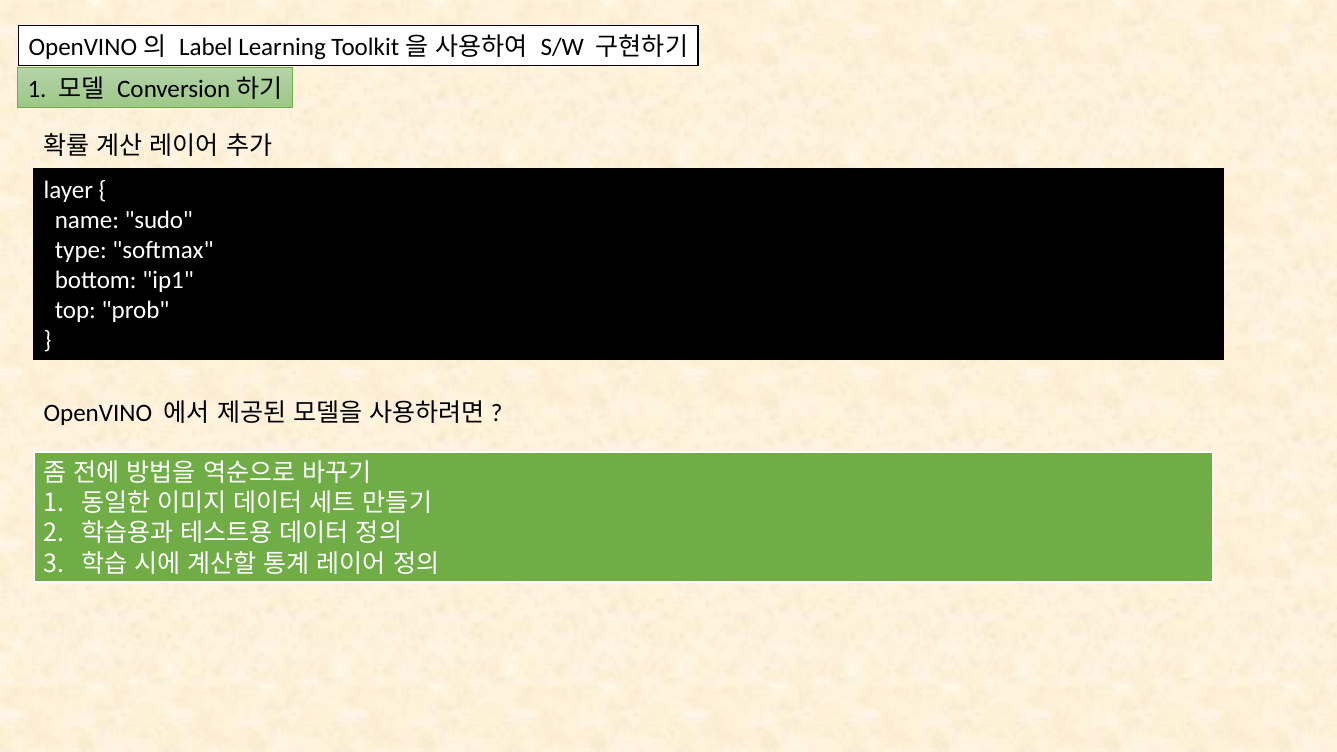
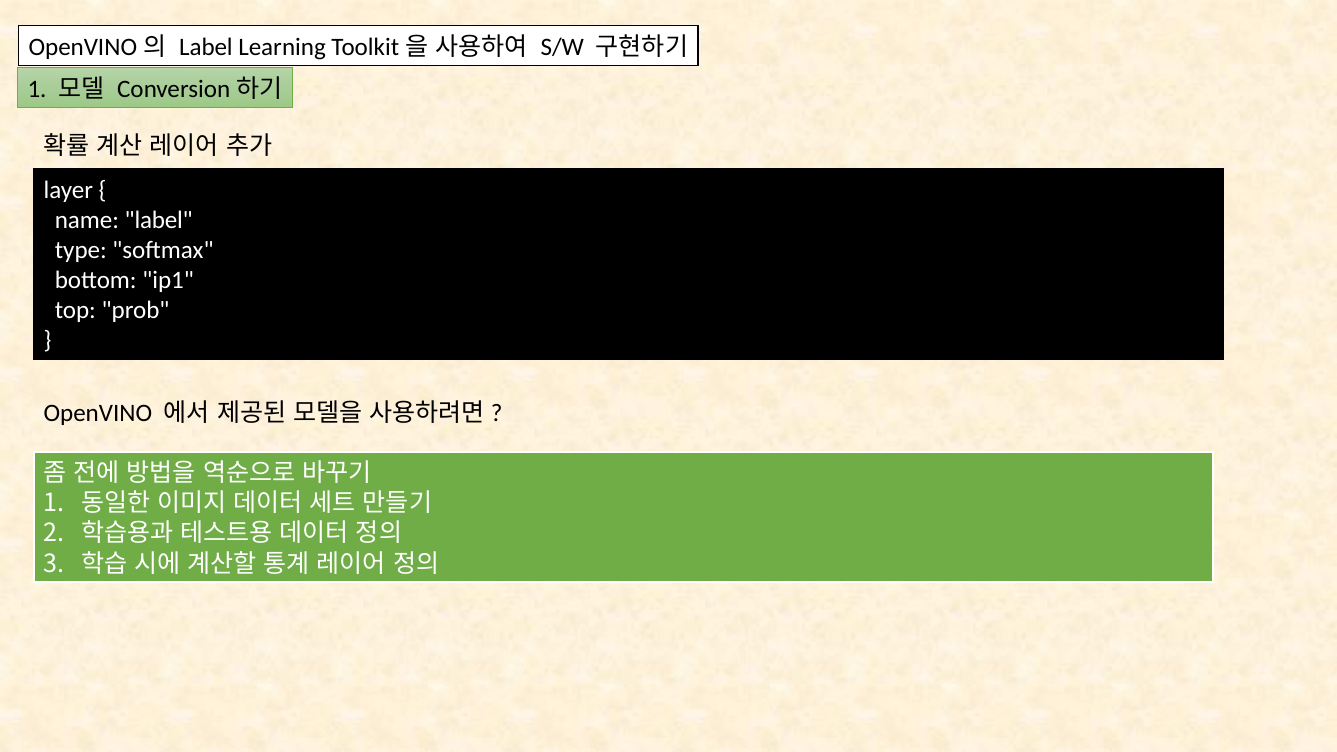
name sudo: sudo -> label (159, 220)
